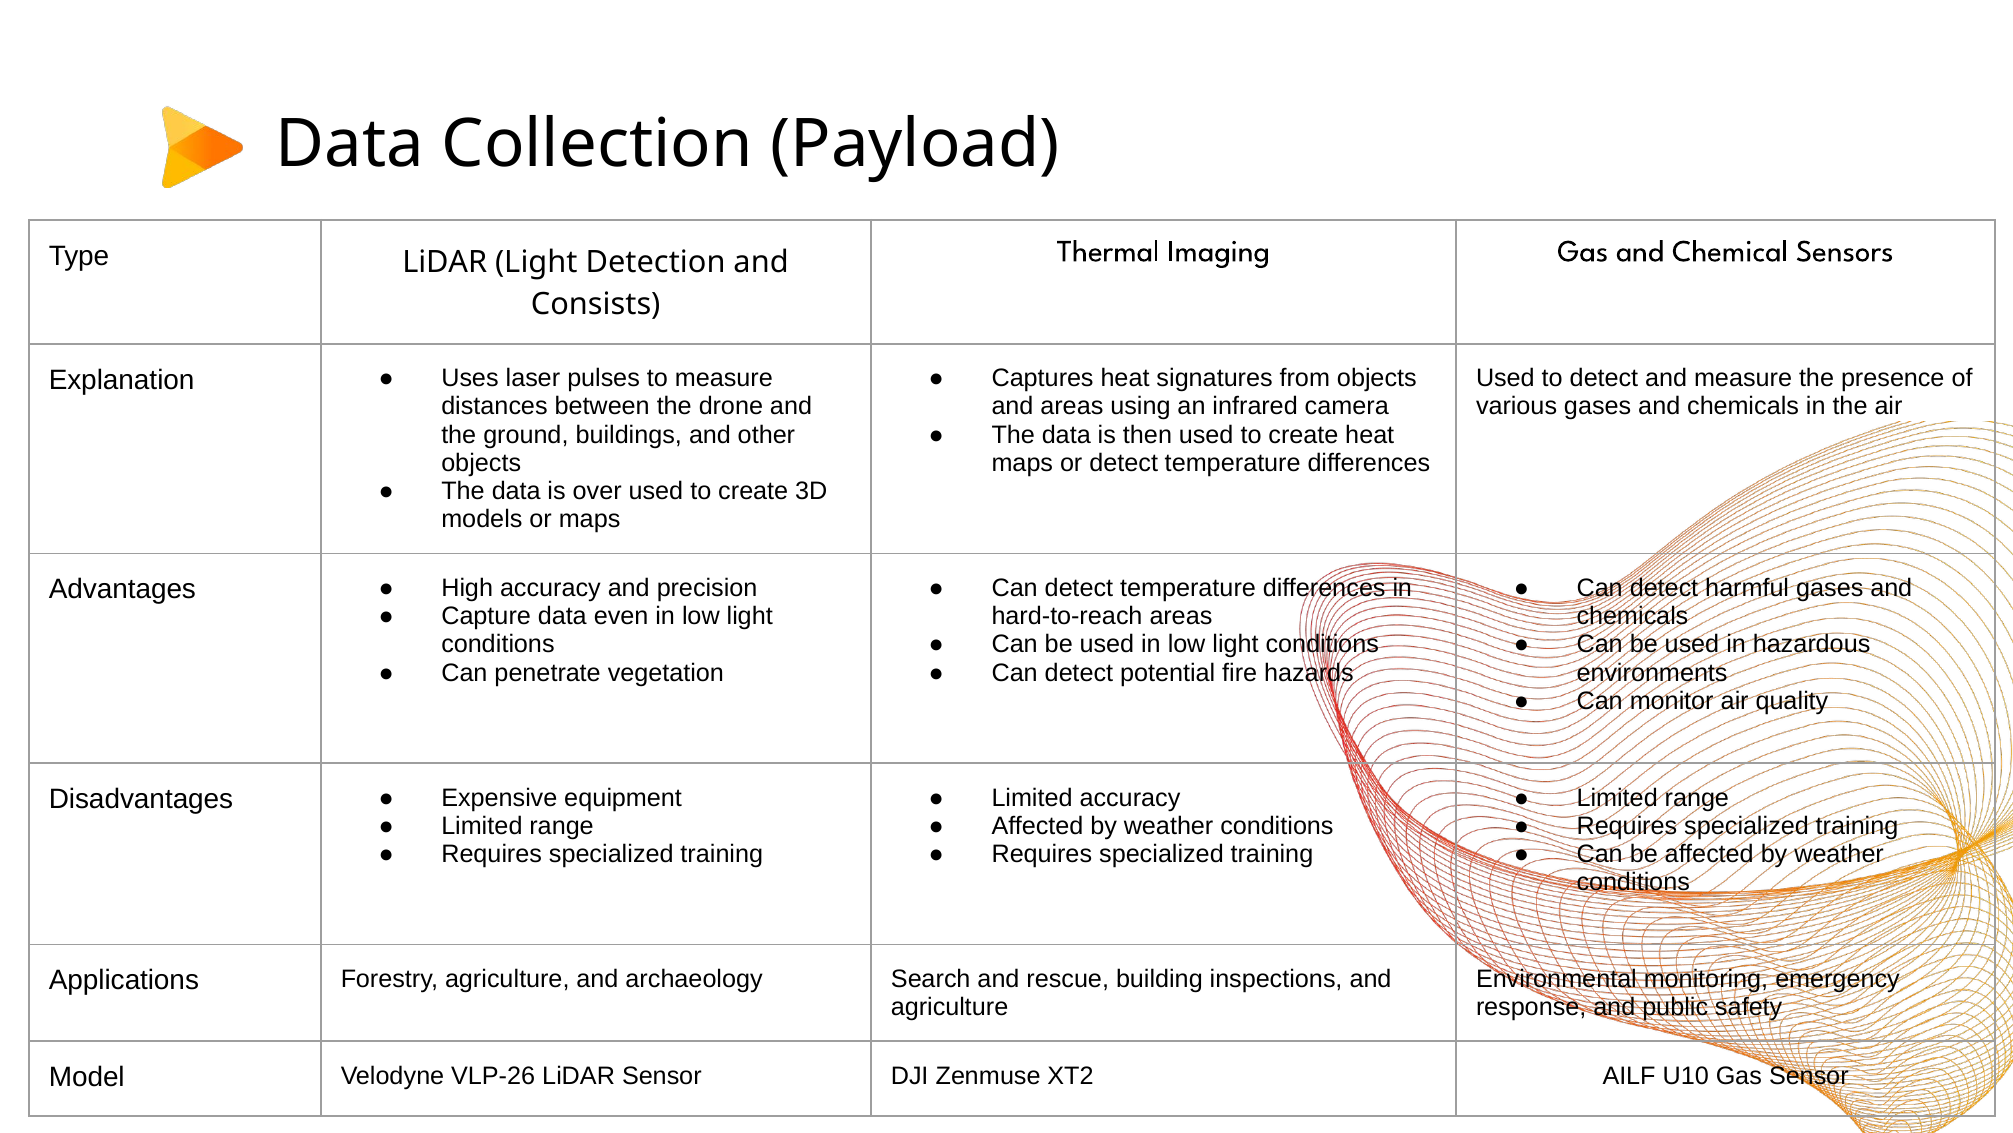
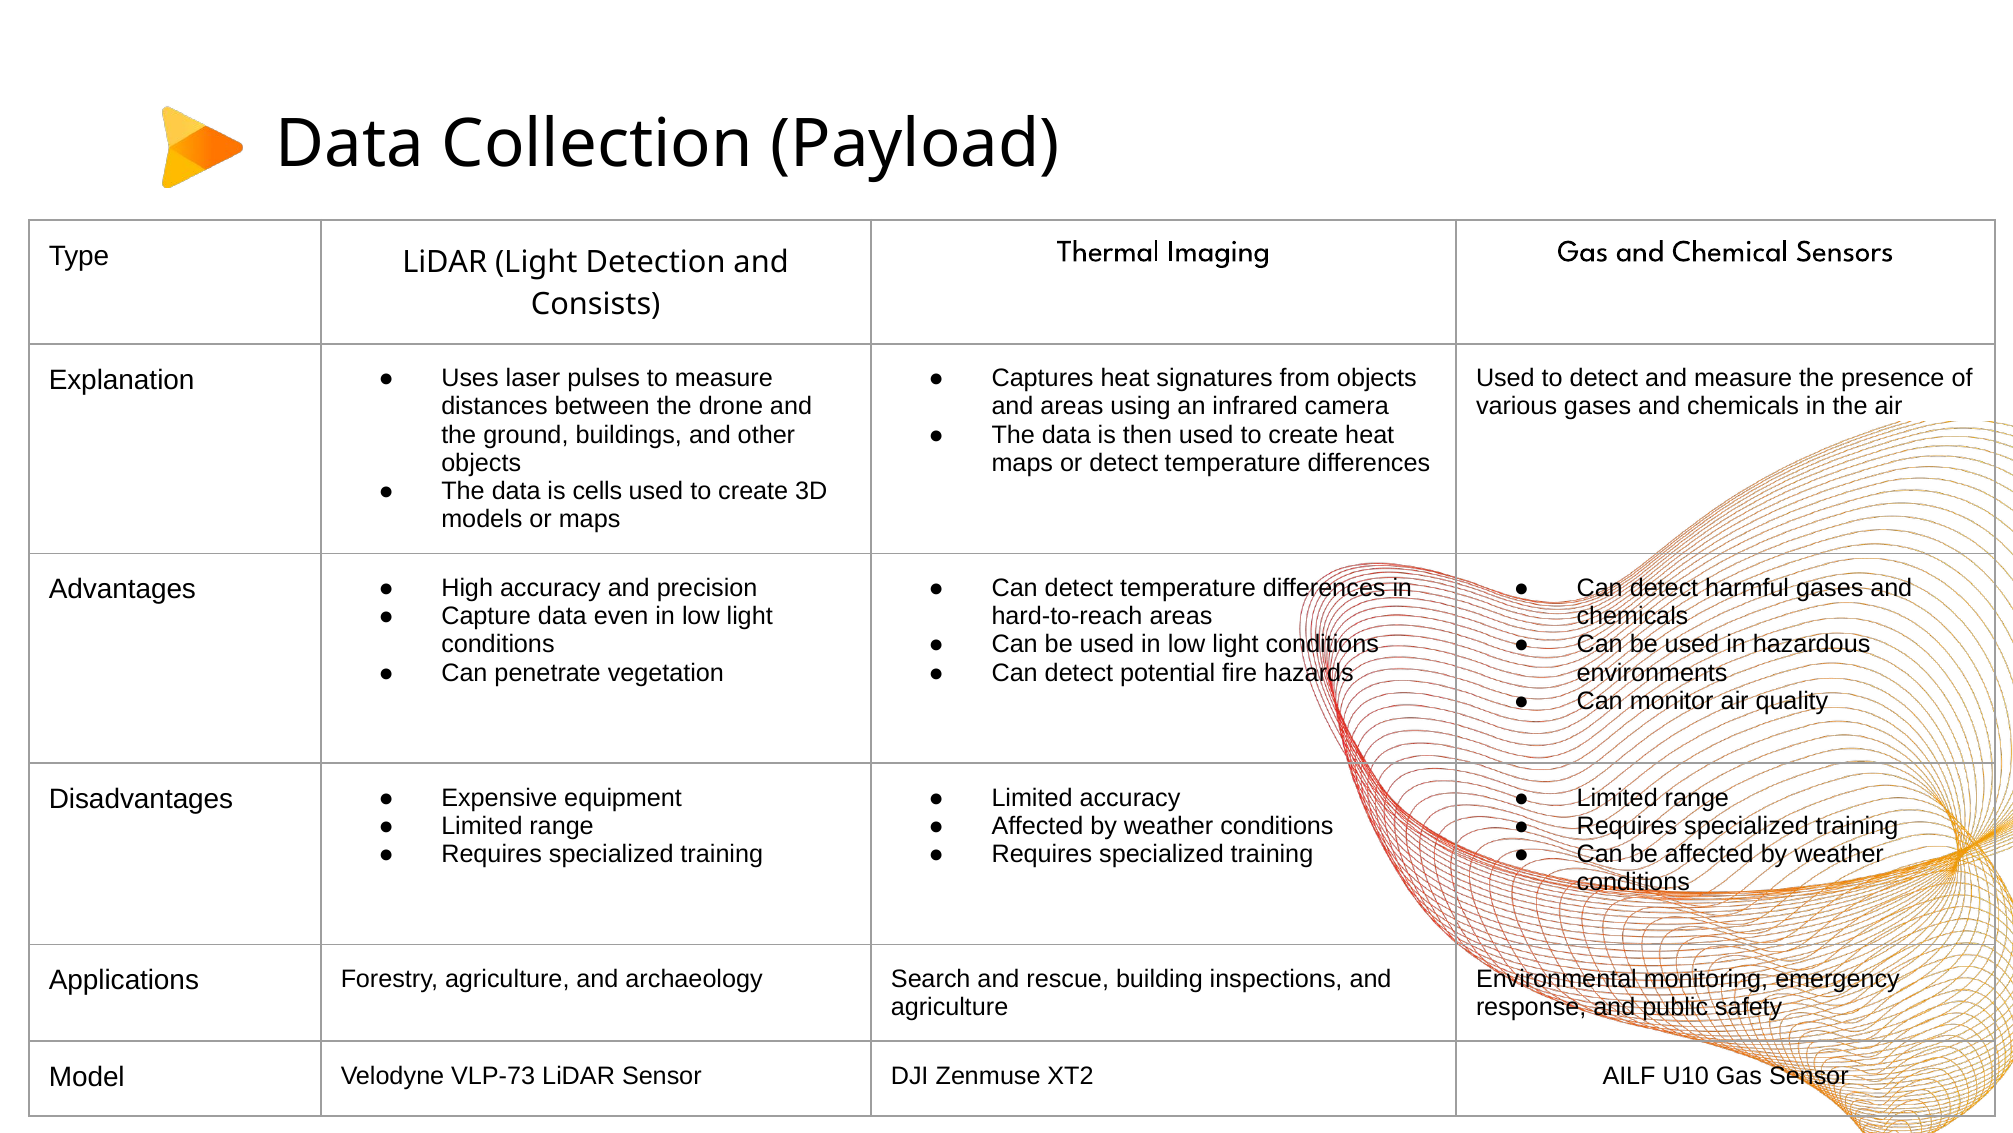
over: over -> cells (597, 491)
VLP-26: VLP-26 -> VLP-73 (493, 1075)
